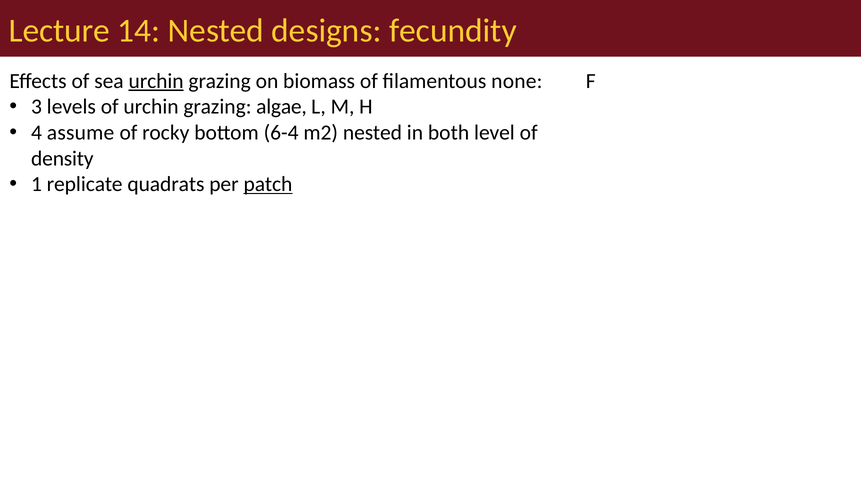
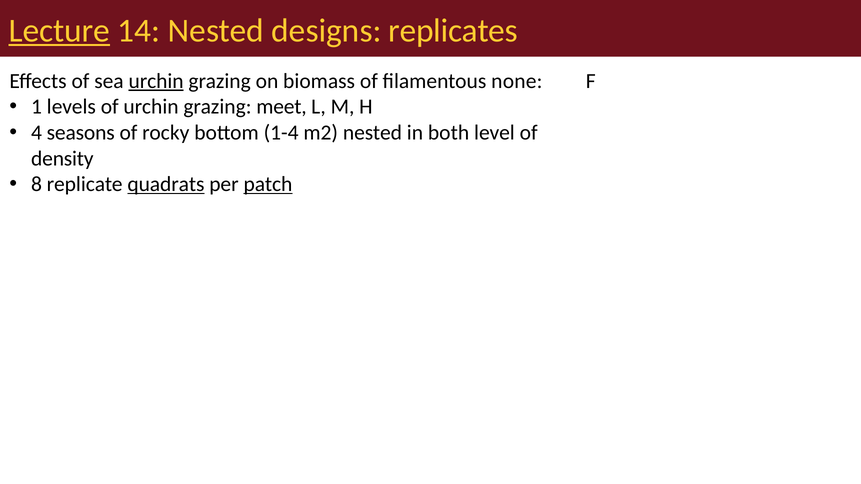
Lecture underline: none -> present (59, 31)
fecundity: fecundity -> replicates (453, 31)
3: 3 -> 1 (37, 107)
algae: algae -> meet (281, 107)
assume: assume -> seasons (81, 133)
6-4: 6-4 -> 1-4 (281, 133)
1: 1 -> 8 (37, 184)
quadrats underline: none -> present (166, 184)
